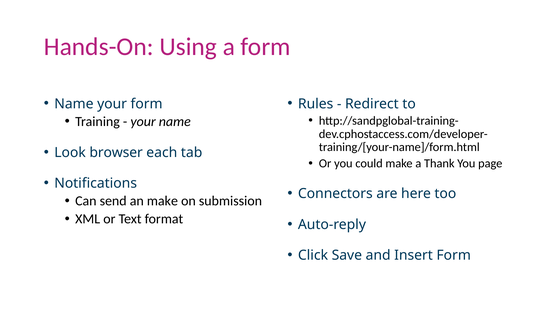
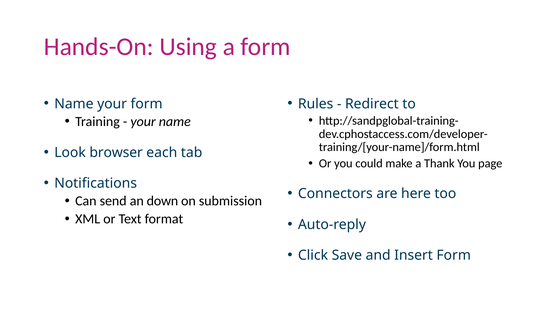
an make: make -> down (162, 201)
